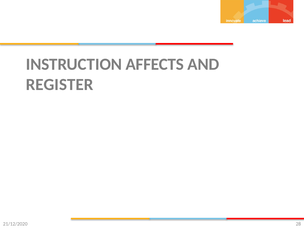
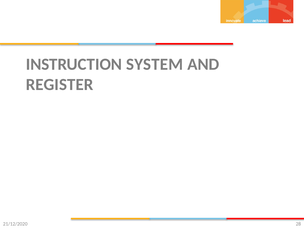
AFFECTS: AFFECTS -> SYSTEM (155, 64)
